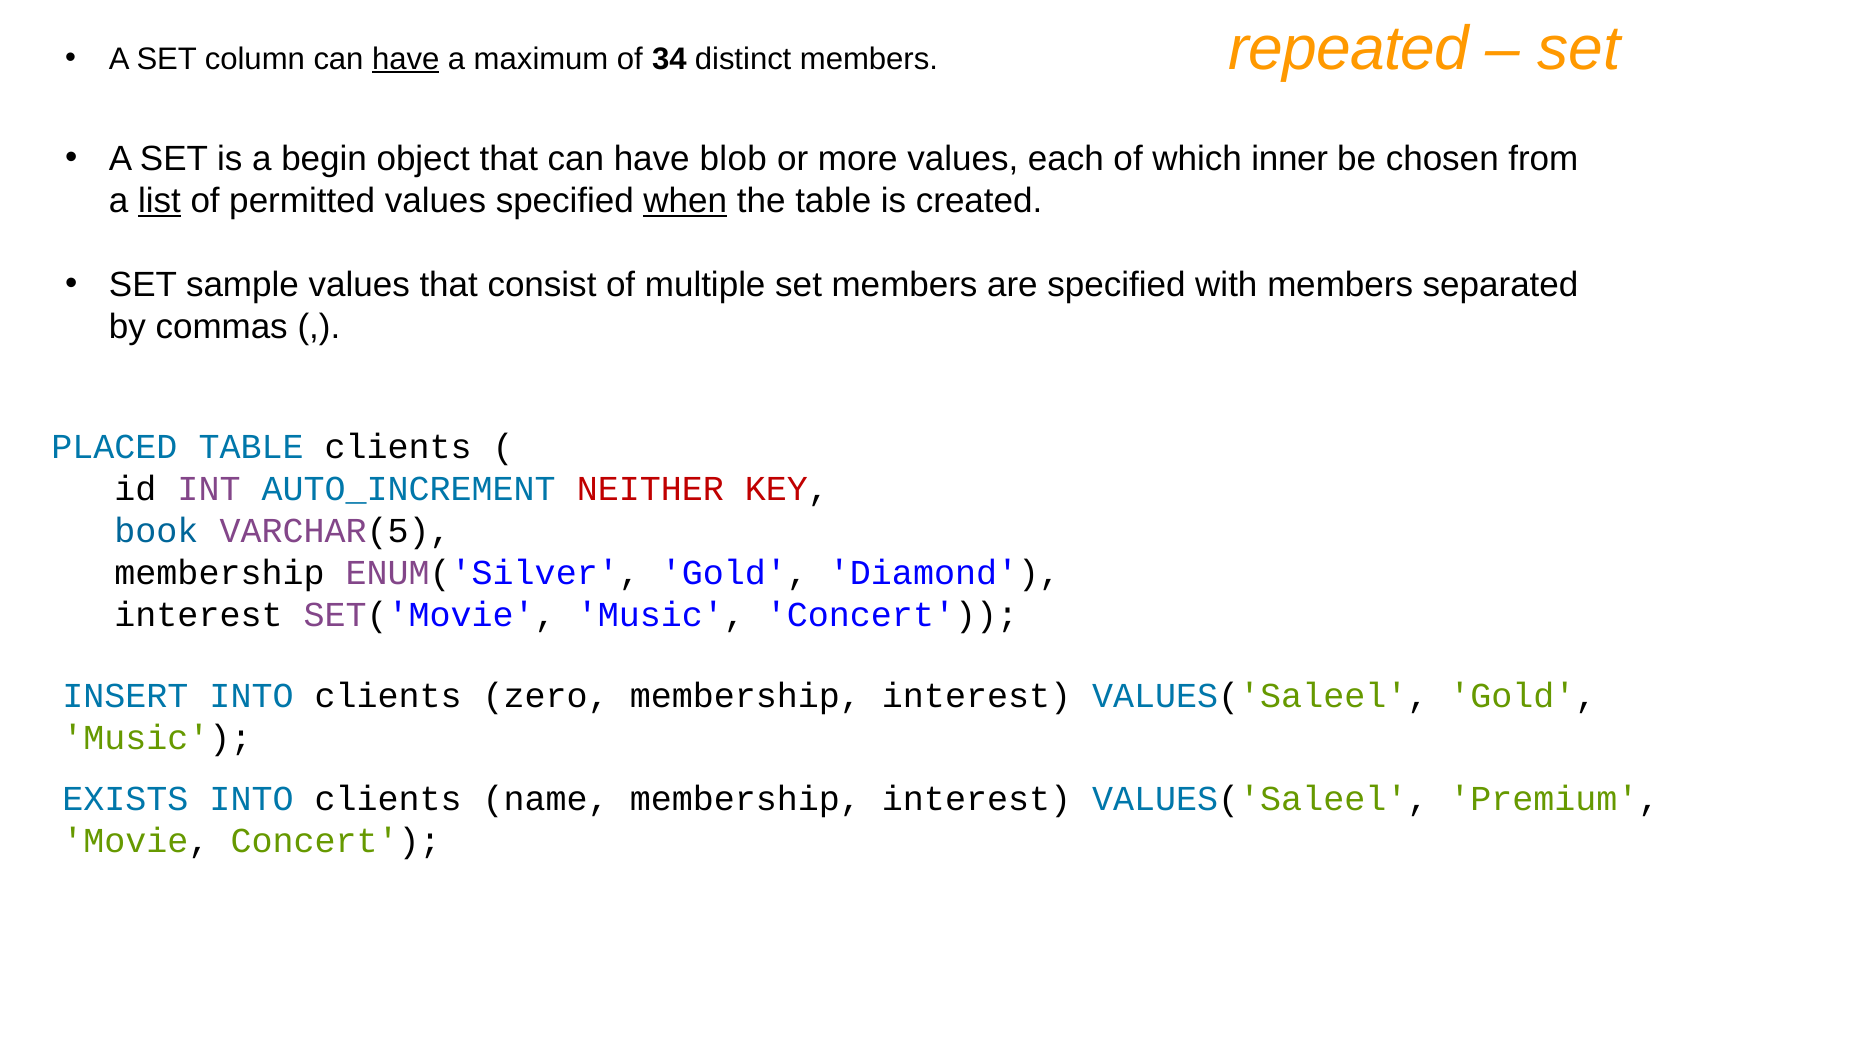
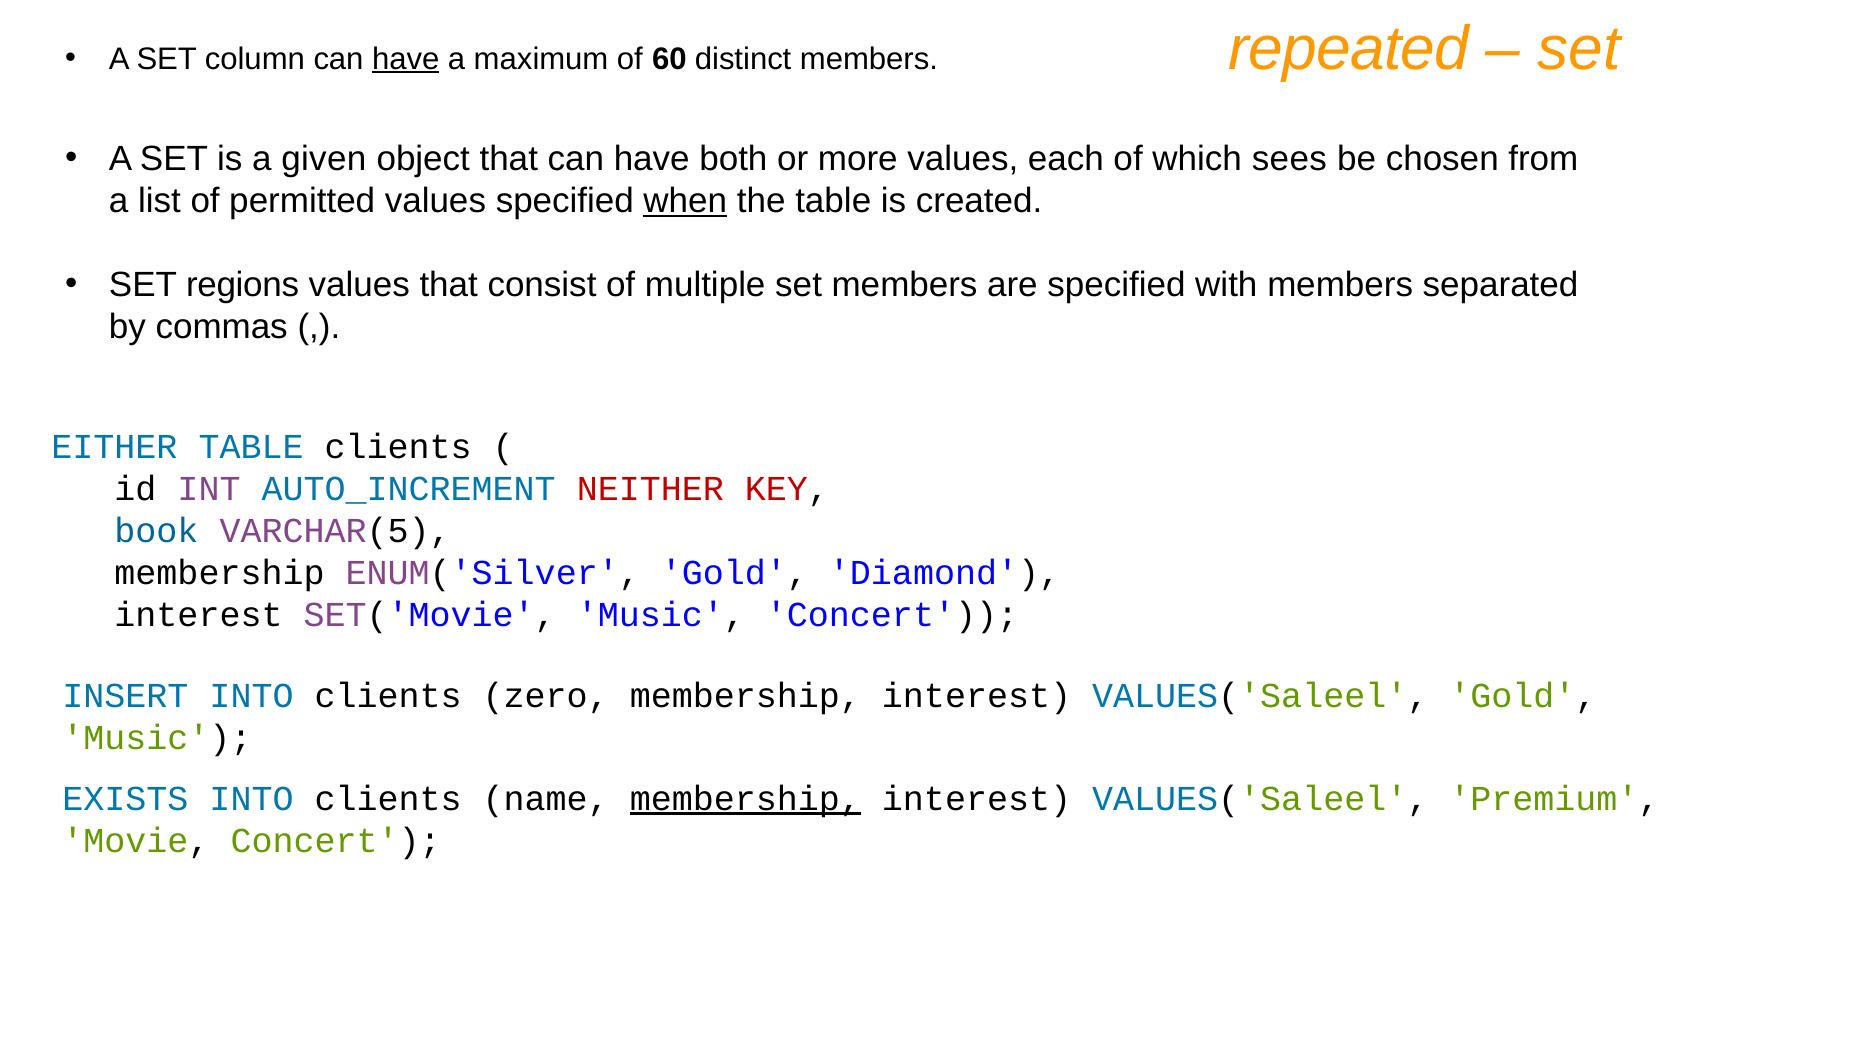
34: 34 -> 60 (669, 59)
begin: begin -> given (324, 159)
blob: blob -> both (733, 159)
inner: inner -> sees (1289, 159)
list underline: present -> none (159, 201)
sample: sample -> regions (243, 285)
PLACED: PLACED -> EITHER (114, 447)
membership underline: none -> present (745, 798)
